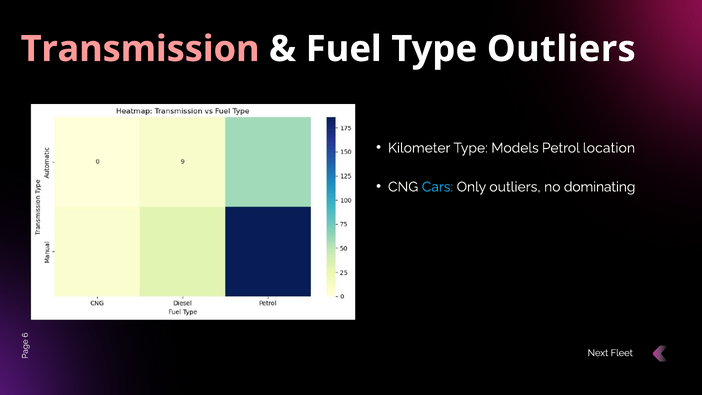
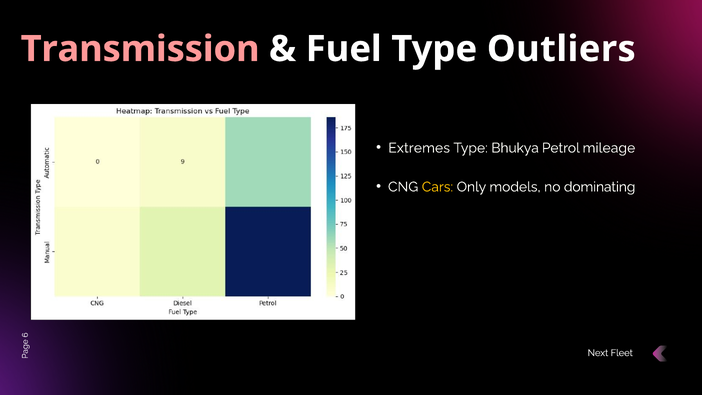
Kilometer: Kilometer -> Extremes (419, 148)
Models: Models -> Bhukya (515, 148)
location: location -> mileage (609, 148)
Cars colour: light blue -> yellow (437, 187)
Only outliers: outliers -> models (515, 187)
